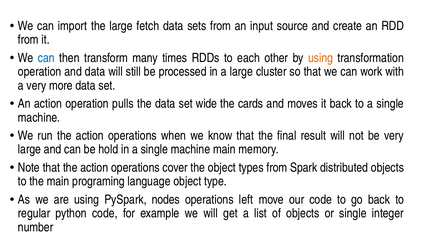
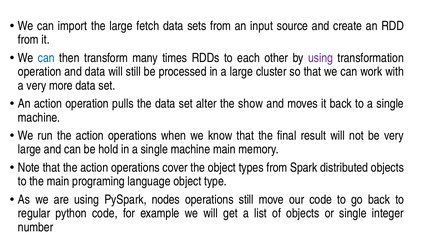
using colour: orange -> purple (320, 58)
wide: wide -> alter (206, 104)
cards: cards -> show (251, 104)
operations left: left -> still (246, 200)
